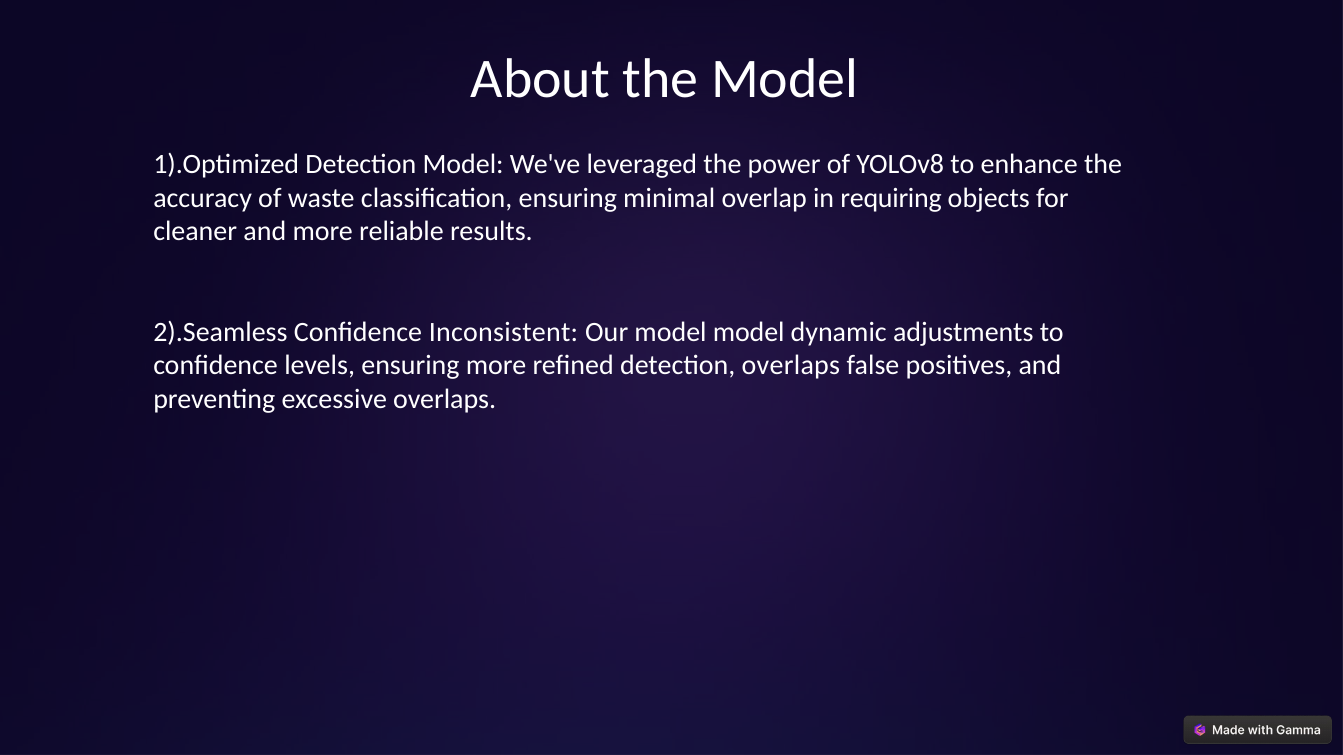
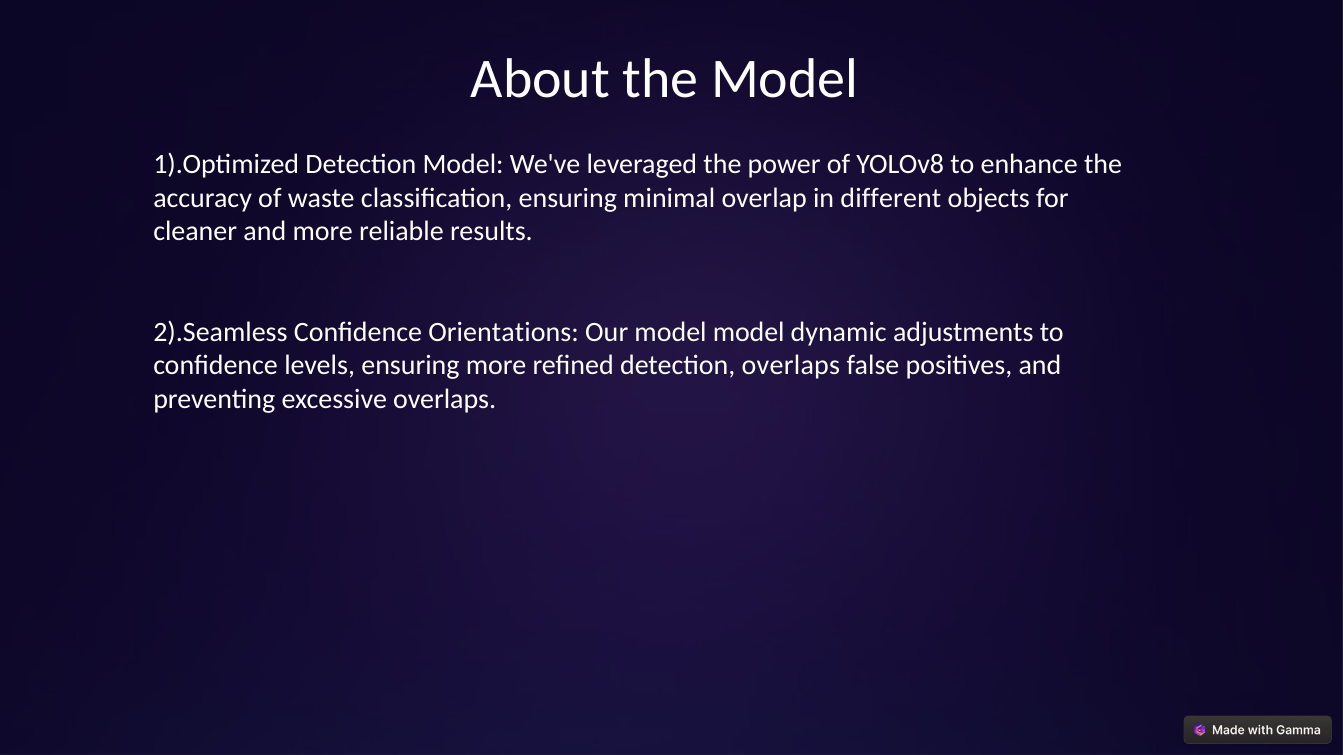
requiring: requiring -> different (891, 198)
Inconsistent: Inconsistent -> Orientations (504, 332)
